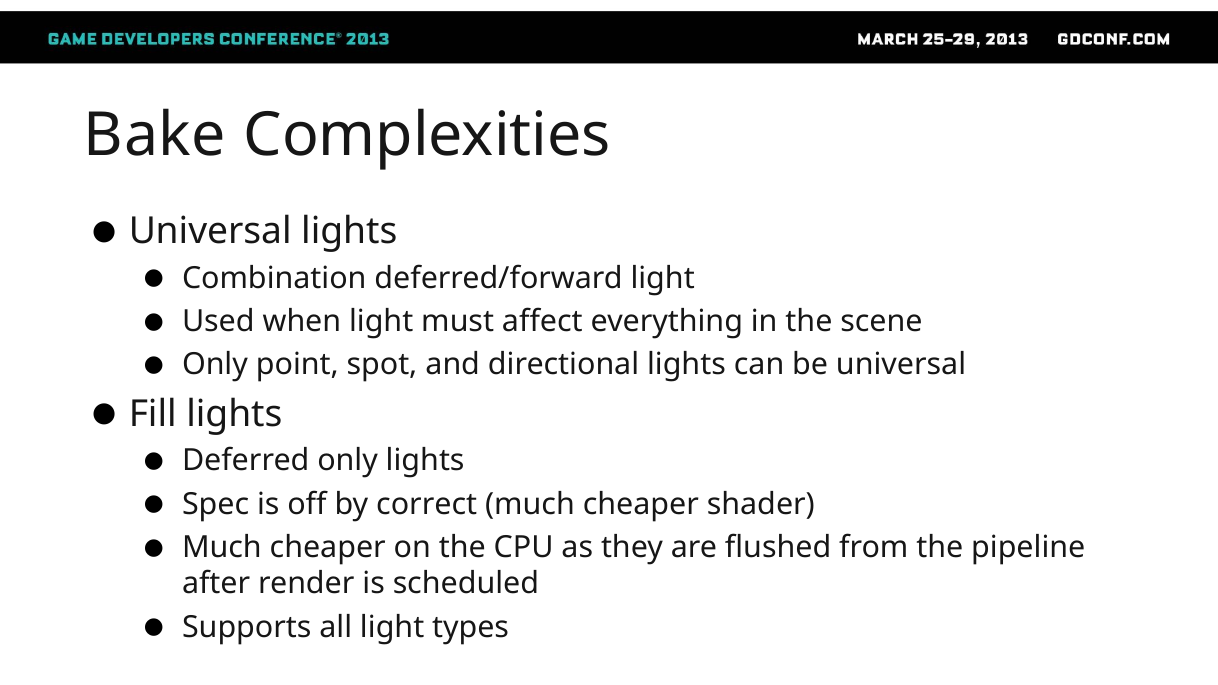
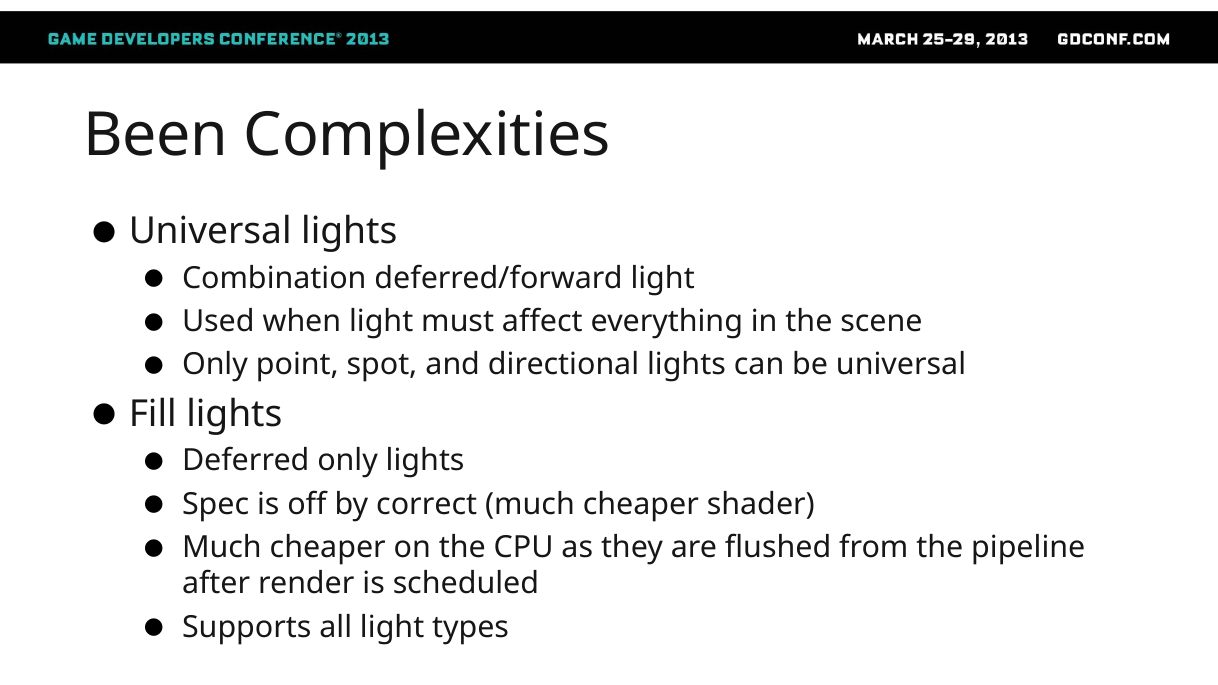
Bake: Bake -> Been (156, 136)
